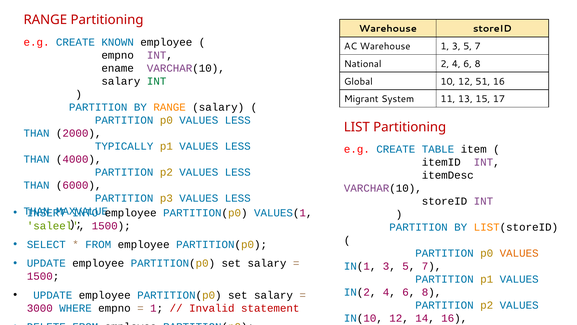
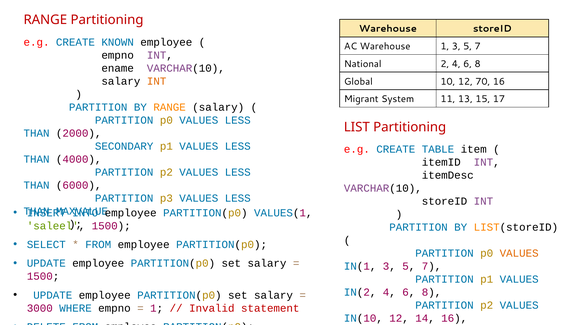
INT colour: green -> orange (157, 81)
51: 51 -> 70 (483, 81)
TYPICALLY: TYPICALLY -> SECONDARY (124, 146)
